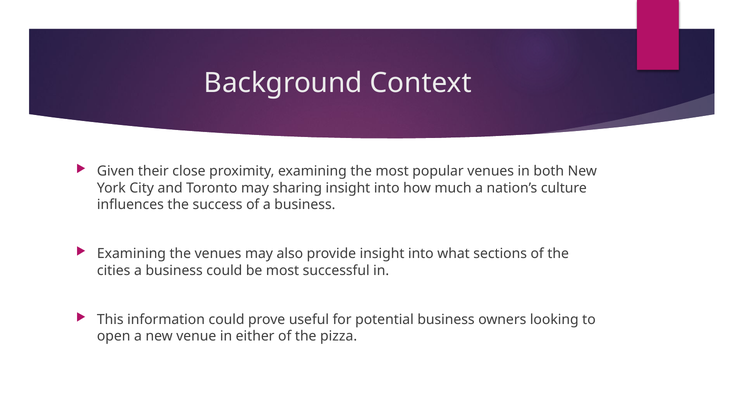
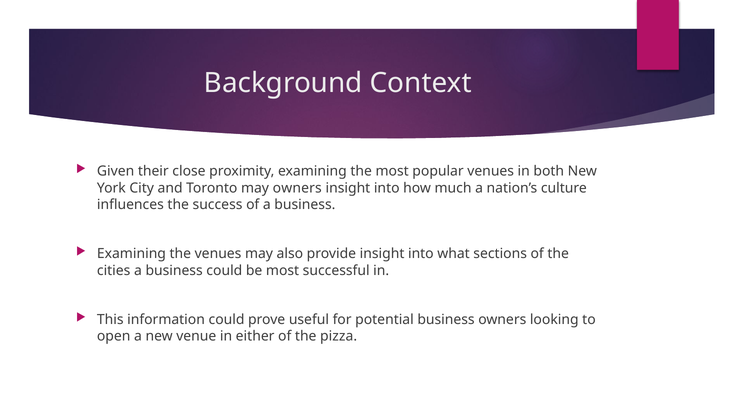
may sharing: sharing -> owners (297, 188)
